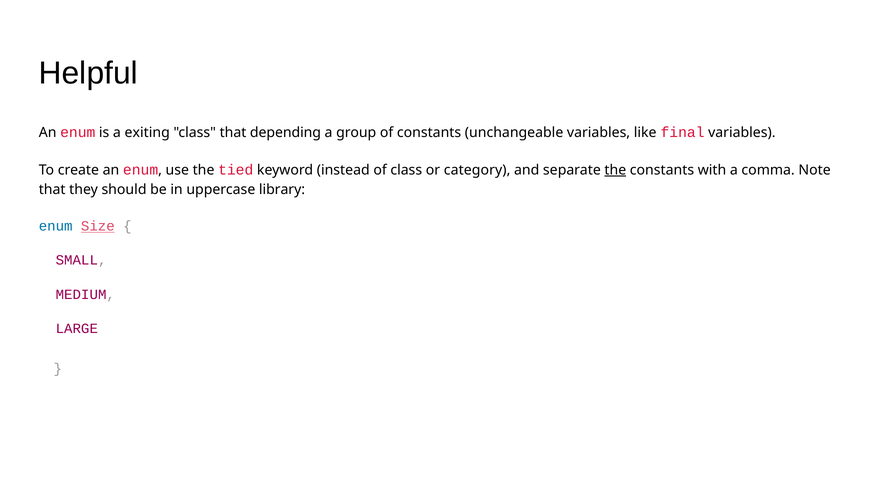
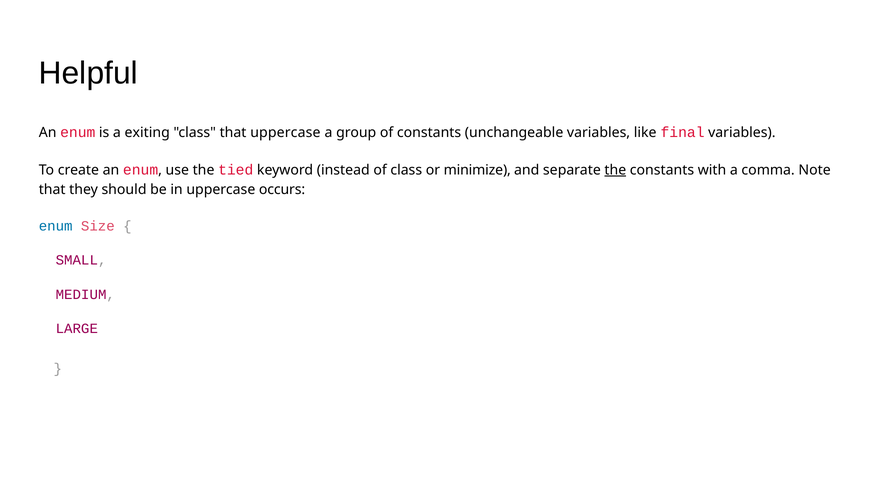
that depending: depending -> uppercase (285, 132)
category: category -> minimize (477, 170)
library: library -> occurs (282, 189)
Size underline: present -> none (98, 226)
